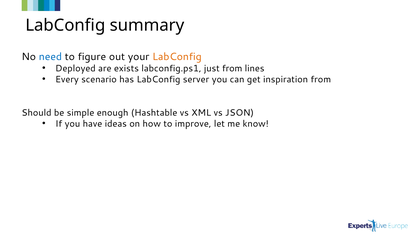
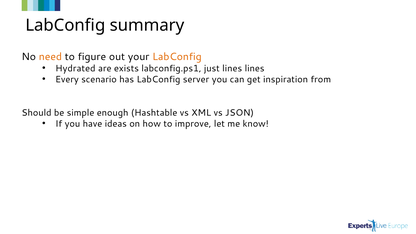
need colour: blue -> orange (50, 57)
Deployed: Deployed -> Hydrated (75, 68)
just from: from -> lines (232, 68)
